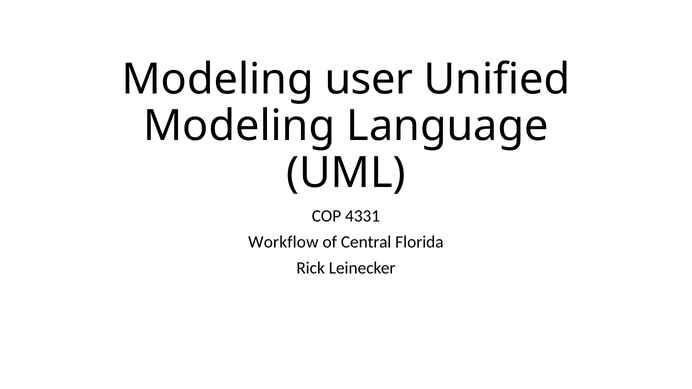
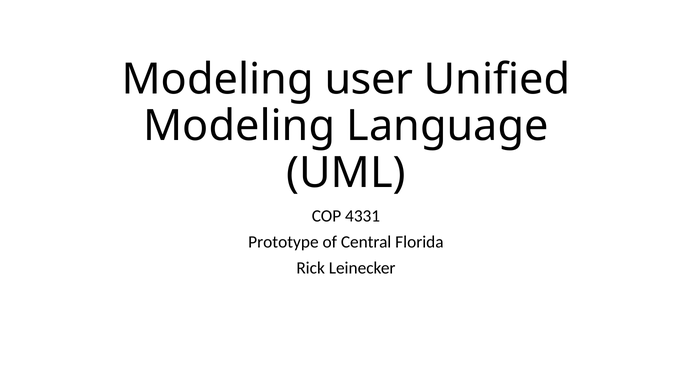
Workflow: Workflow -> Prototype (283, 242)
